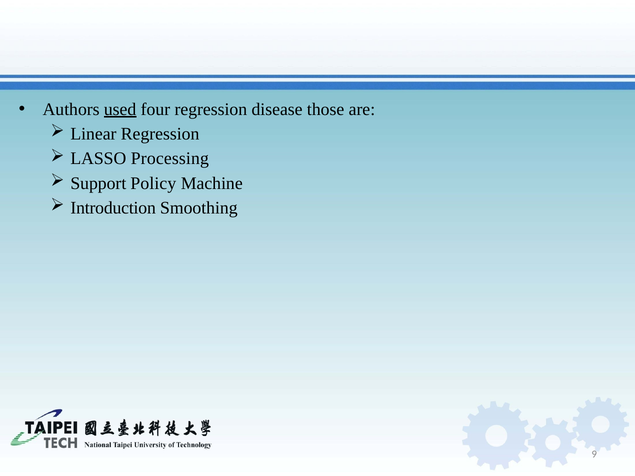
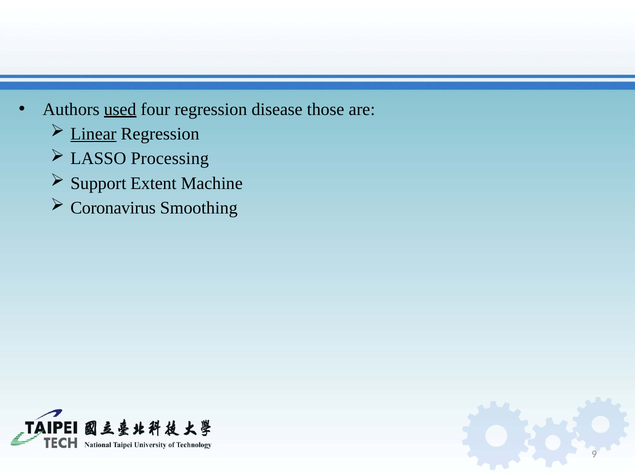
Linear underline: none -> present (93, 134)
Policy: Policy -> Extent (153, 183)
Introduction: Introduction -> Coronavirus (113, 208)
